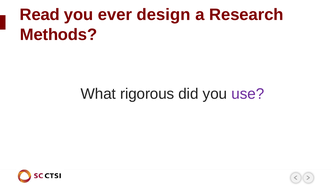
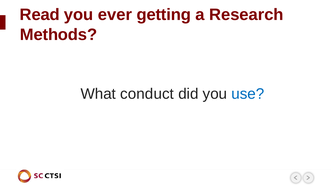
design: design -> getting (164, 15)
rigorous: rigorous -> conduct (147, 94)
use colour: purple -> blue (248, 94)
